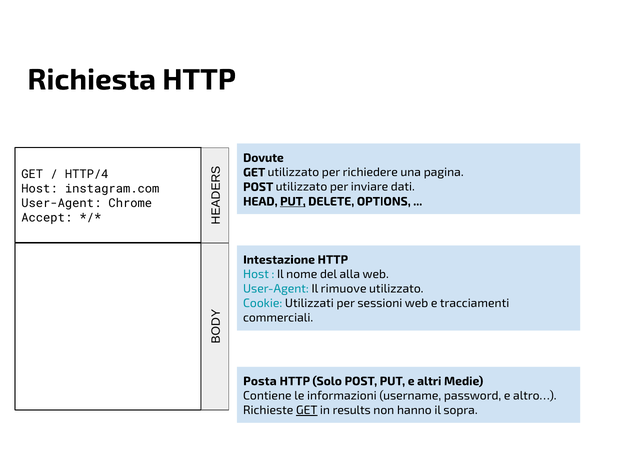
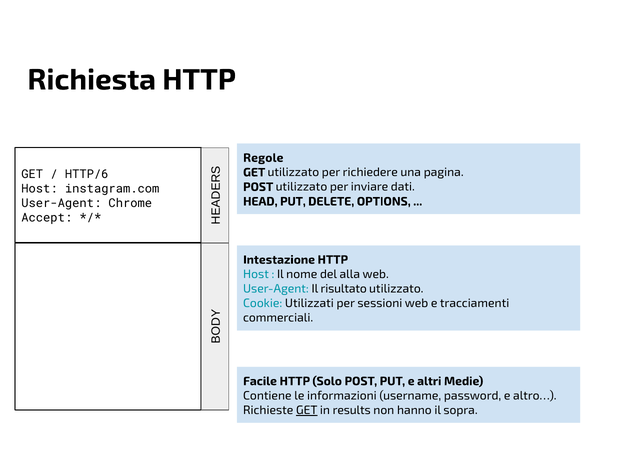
Dovute: Dovute -> Regole (263, 158)
HTTP/4: HTTP/4 -> HTTP/6 (87, 174)
PUT underline: present -> none (293, 201)
rimuove: rimuove -> risultato (344, 288)
Posta: Posta -> Facile (260, 381)
